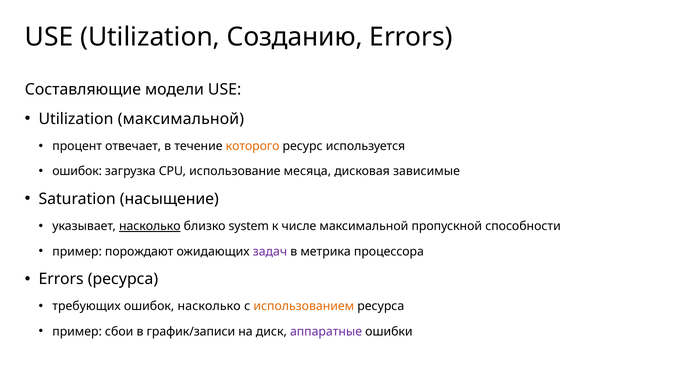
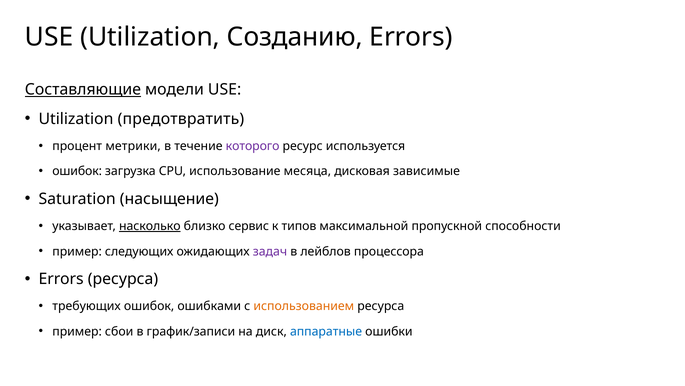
Составляющие underline: none -> present (83, 90)
Utilization максимальной: максимальной -> предотвратить (181, 119)
отвечает: отвечает -> метрики (133, 146)
которого colour: orange -> purple (253, 146)
system: system -> сервис (249, 226)
числе: числе -> типов (299, 226)
порождают: порождают -> следующих (139, 252)
метрика: метрика -> лейблов (326, 252)
ошибок насколько: насколько -> ошибками (209, 306)
аппаратные colour: purple -> blue (326, 332)
